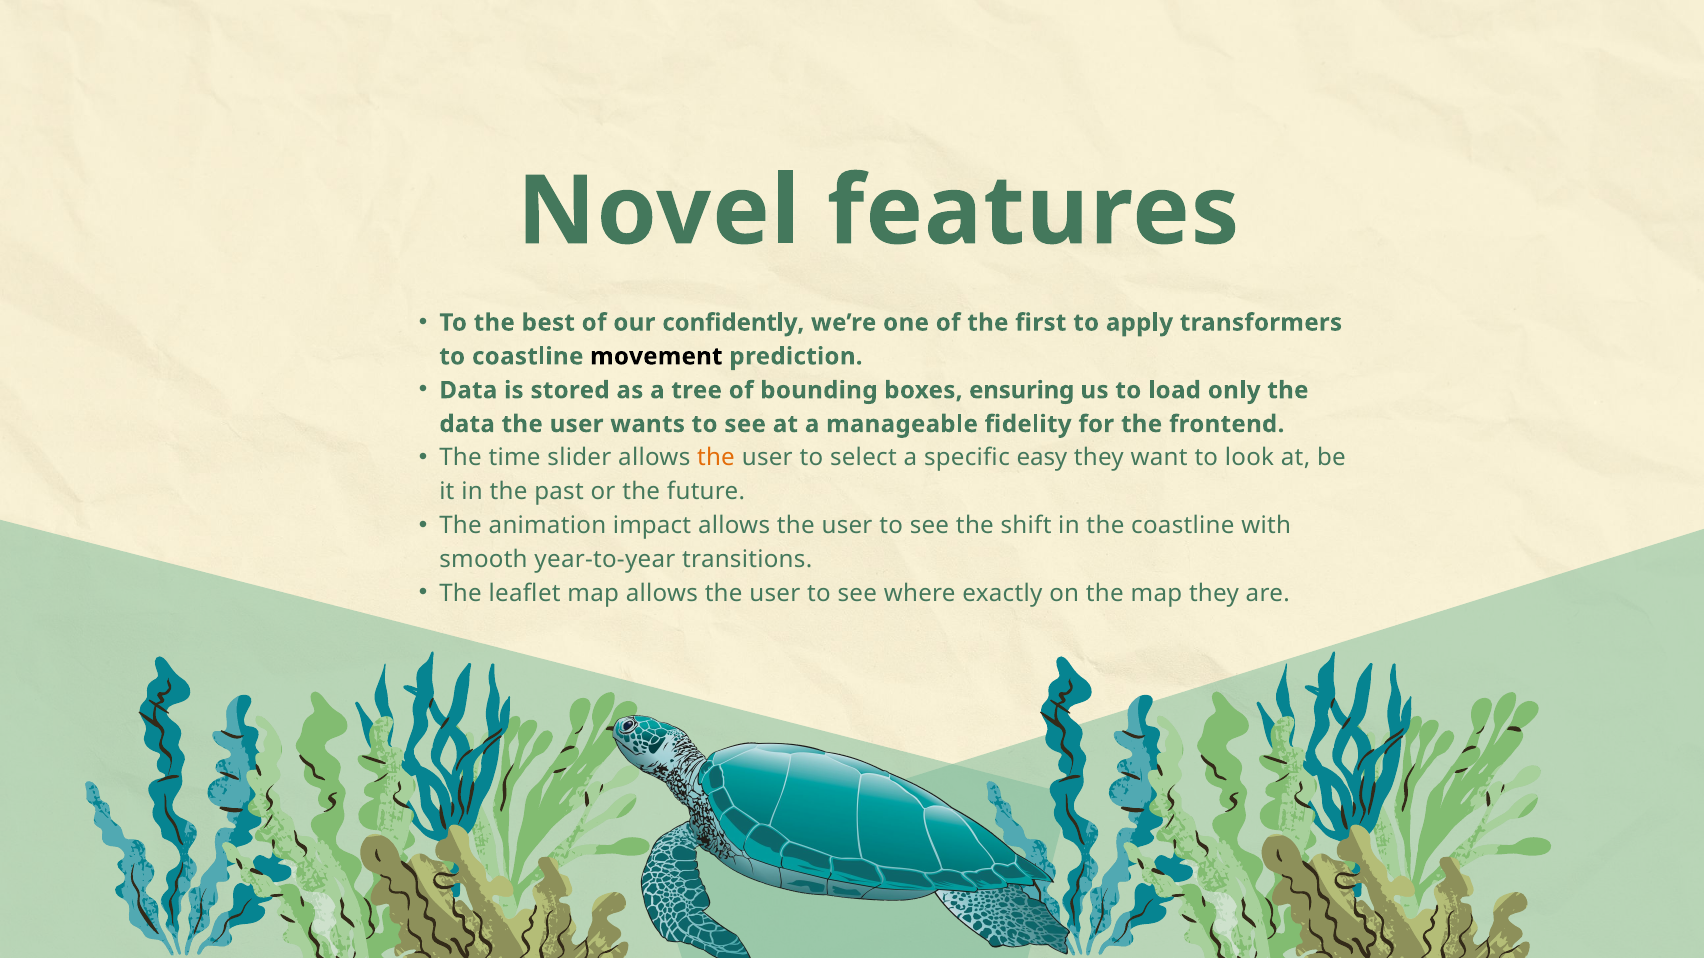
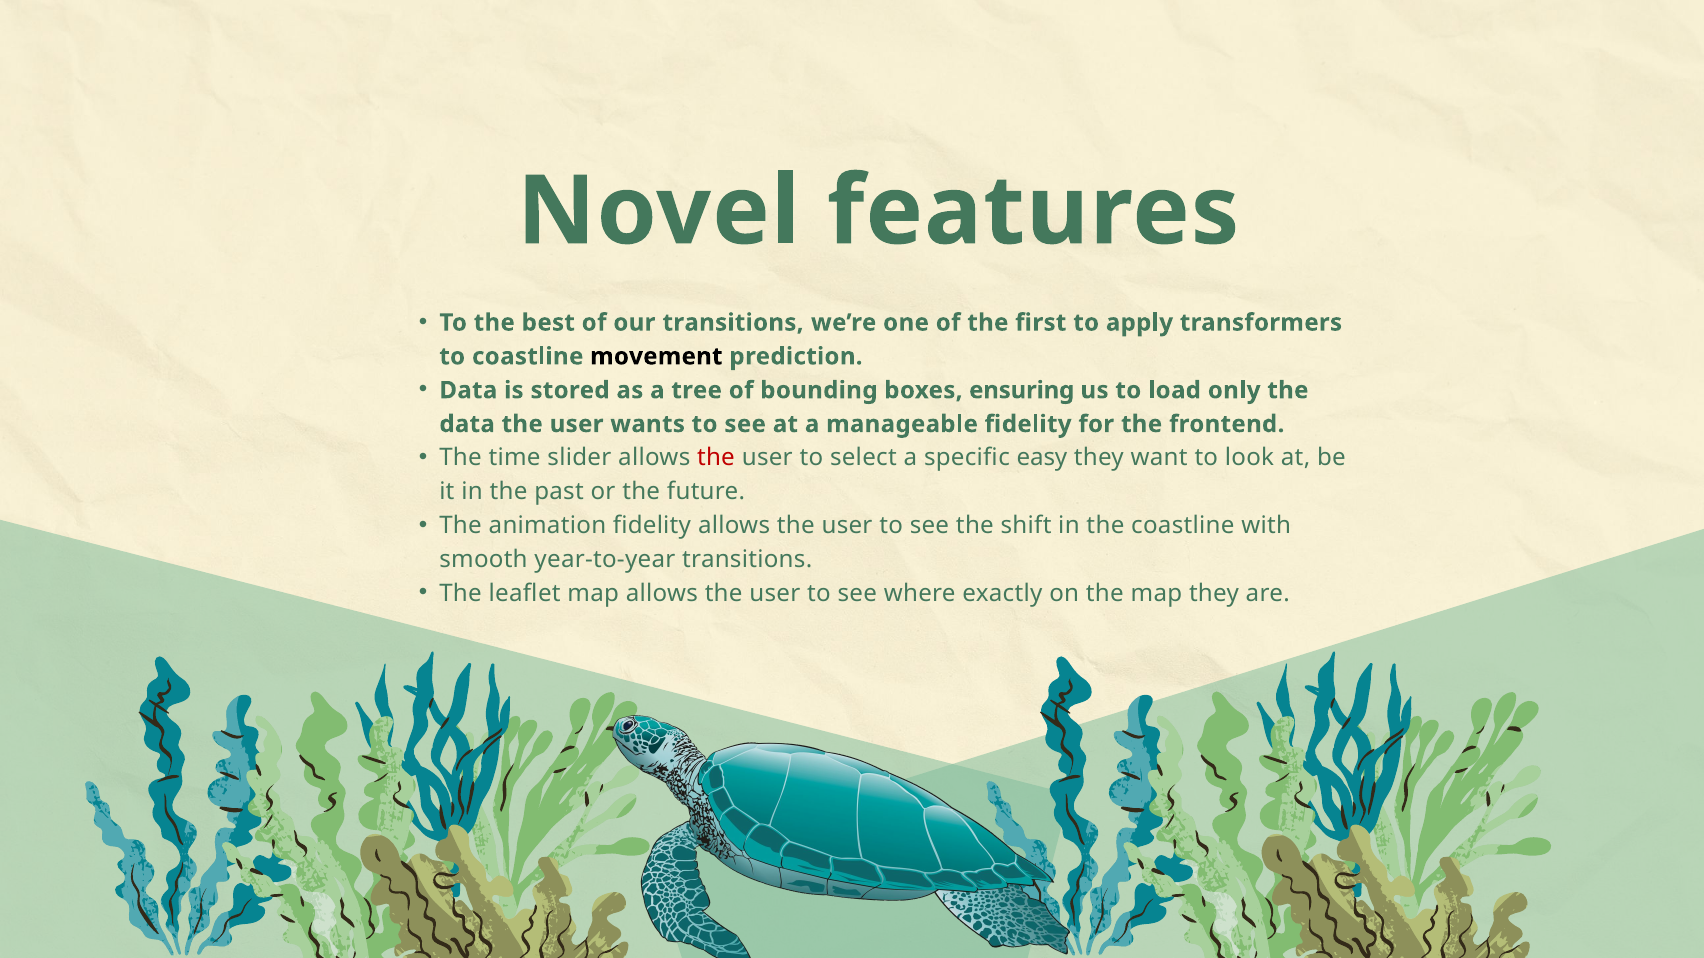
our confidently: confidently -> transitions (733, 323)
the colour: orange -> red (716, 458)
animation impact: impact -> fidelity (652, 526)
